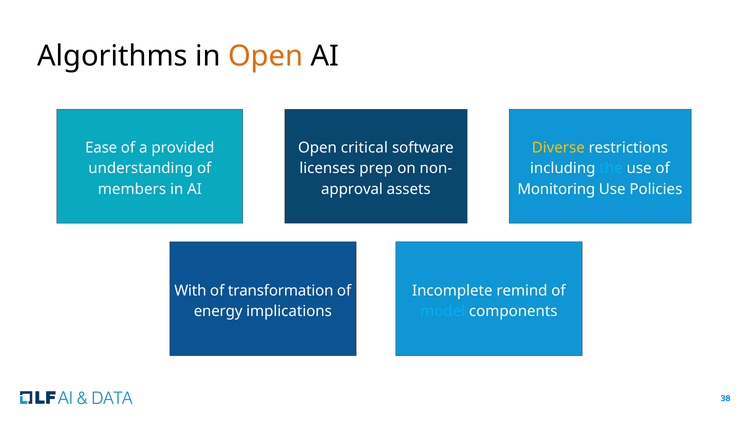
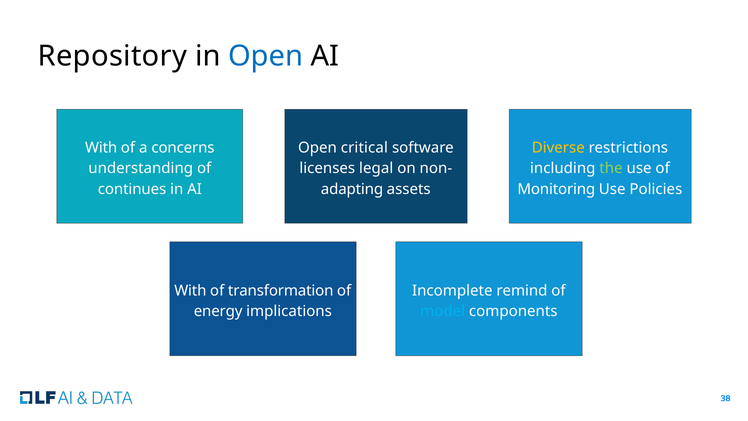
Algorithms: Algorithms -> Repository (112, 56)
Open colour: orange -> blue (266, 56)
Ease: Ease -> With (101, 148)
provided: provided -> concerns (183, 148)
prep: prep -> legal (376, 168)
the colour: light blue -> light green (611, 168)
members: members -> continues (132, 189)
approval: approval -> adapting (352, 189)
